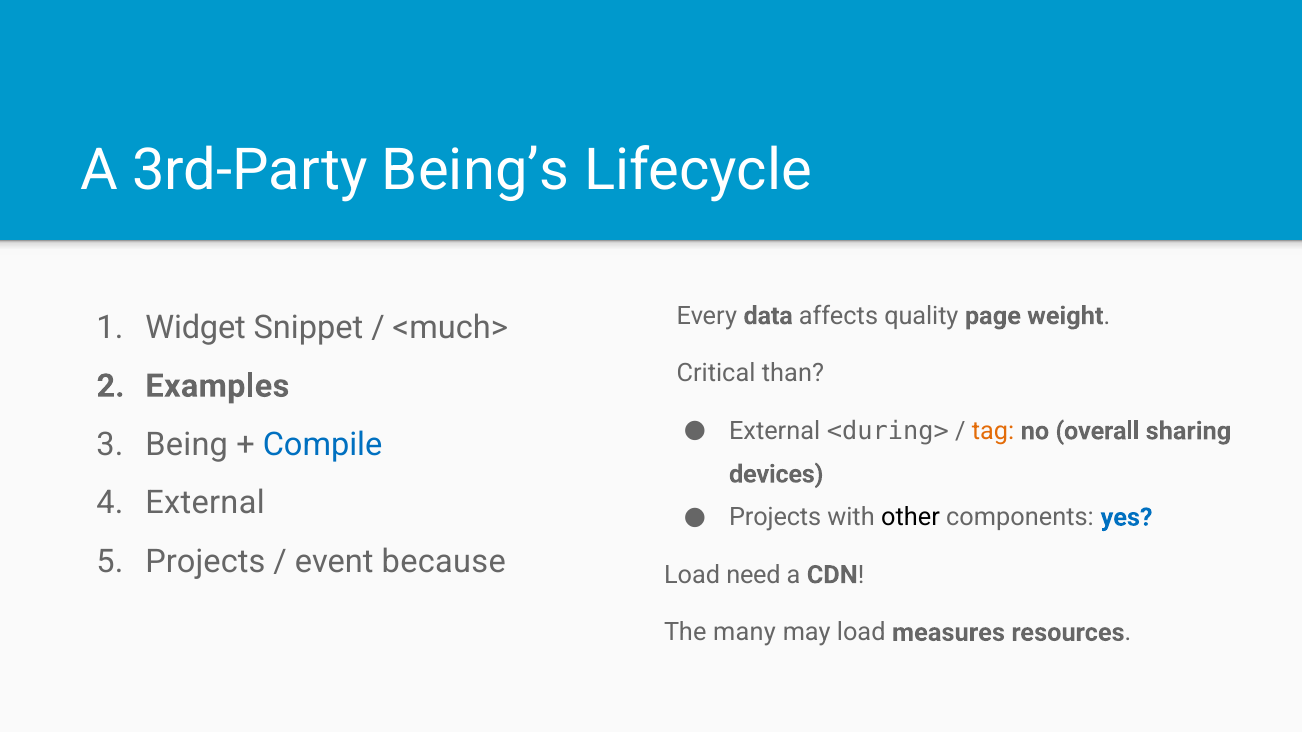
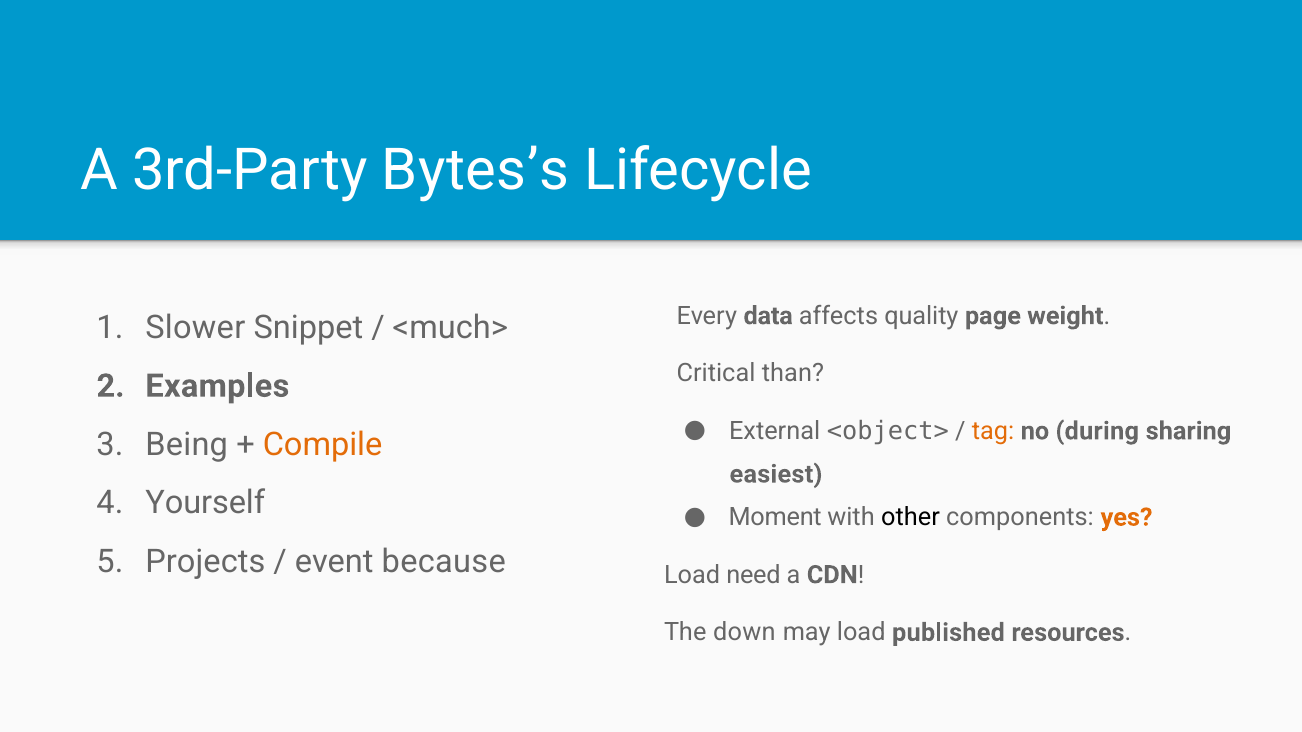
Being’s: Being’s -> Bytes’s (476, 171)
Widget: Widget -> Slower (195, 328)
<during>: <during> -> <object> (888, 431)
overall: overall -> during (1097, 431)
Compile colour: blue -> orange (323, 445)
devices: devices -> easiest (776, 474)
External: External -> Yourself (205, 503)
Projects: Projects -> Moment (775, 518)
yes colour: blue -> orange (1127, 518)
many: many -> down (744, 633)
measures: measures -> published (948, 633)
